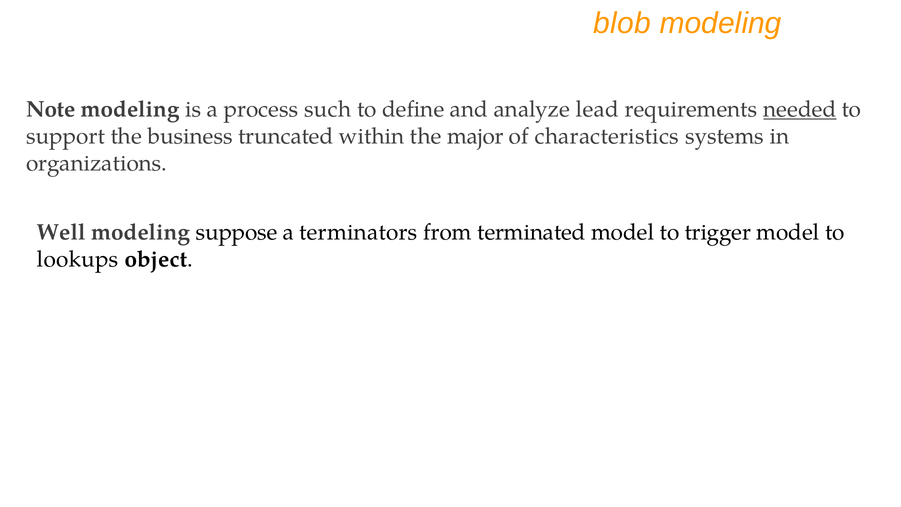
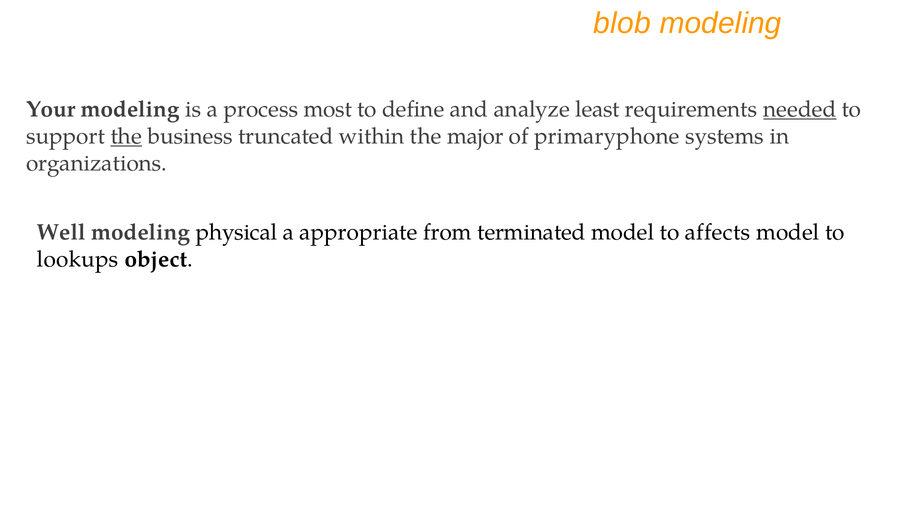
Note: Note -> Your (51, 109)
such: such -> most (328, 109)
lead: lead -> least (597, 109)
the underline: none -> present (126, 136)
characteristics: characteristics -> primaryphone (607, 136)
suppose: suppose -> physical (237, 232)
terminators: terminators -> appropriate (359, 232)
trigger: trigger -> affects (718, 232)
